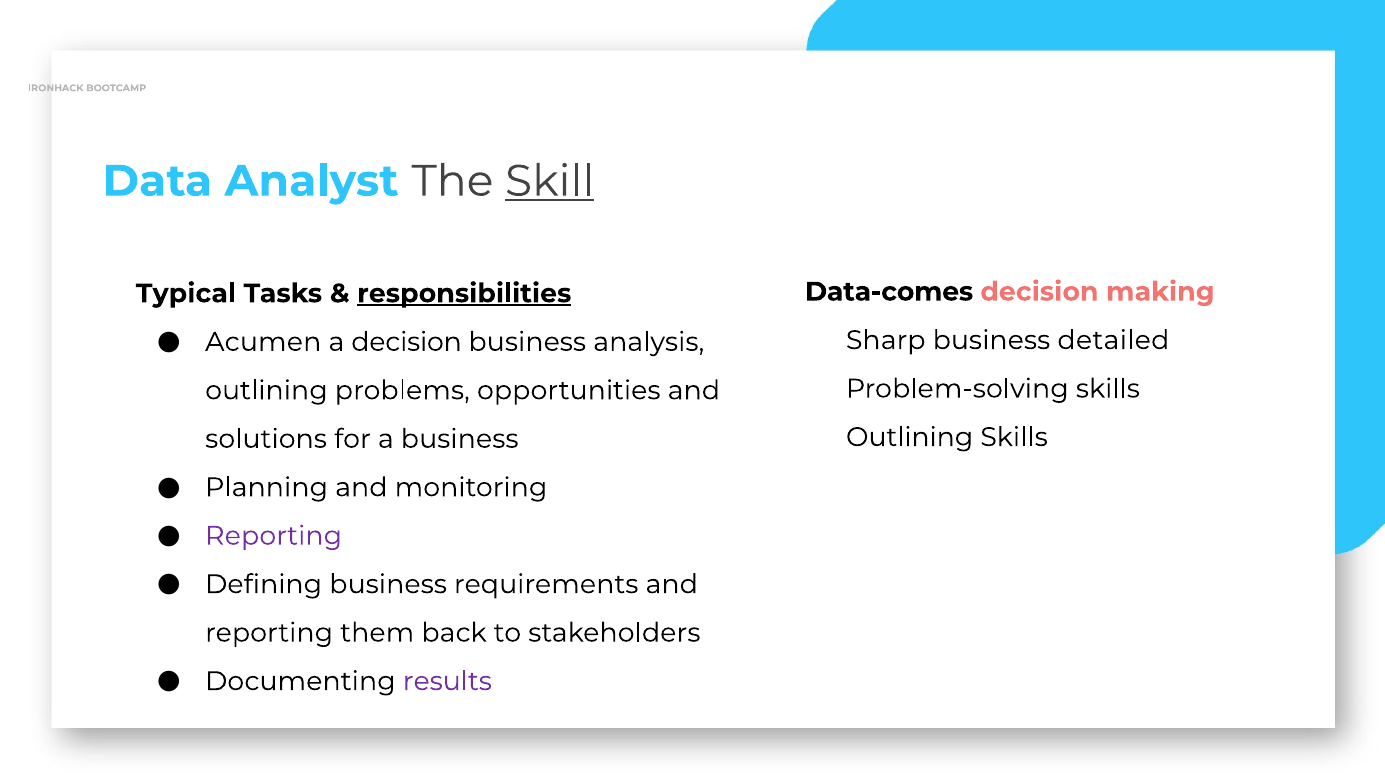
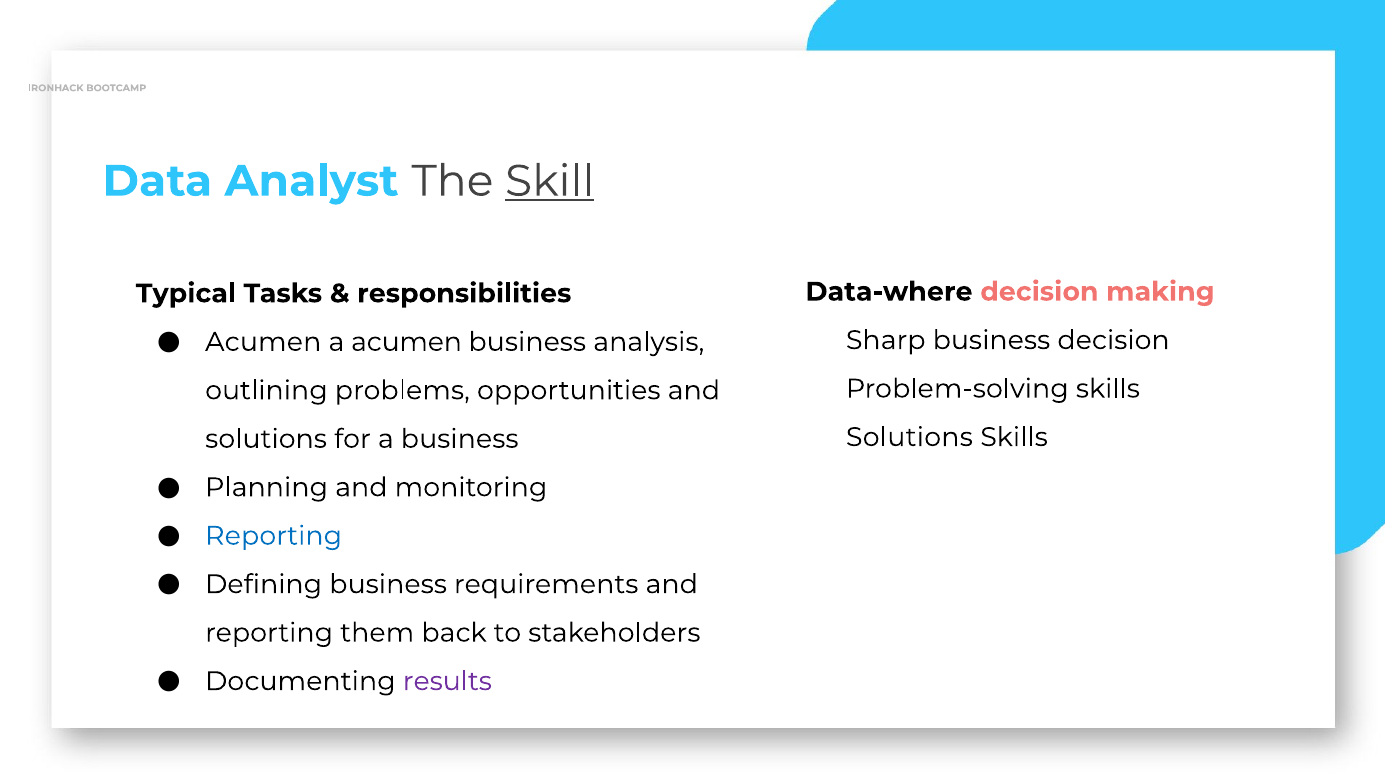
Data-comes: Data-comes -> Data-where (889, 292)
responsibilities underline: present -> none (464, 294)
business detailed: detailed -> decision (1114, 340)
a decision: decision -> acumen (406, 342)
Outlining: Outlining -> Solutions (909, 437)
Reporting colour: purple -> blue (274, 536)
